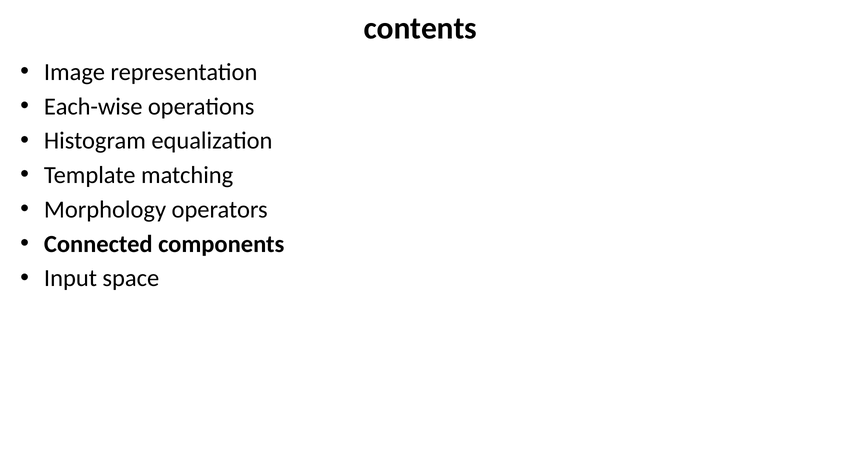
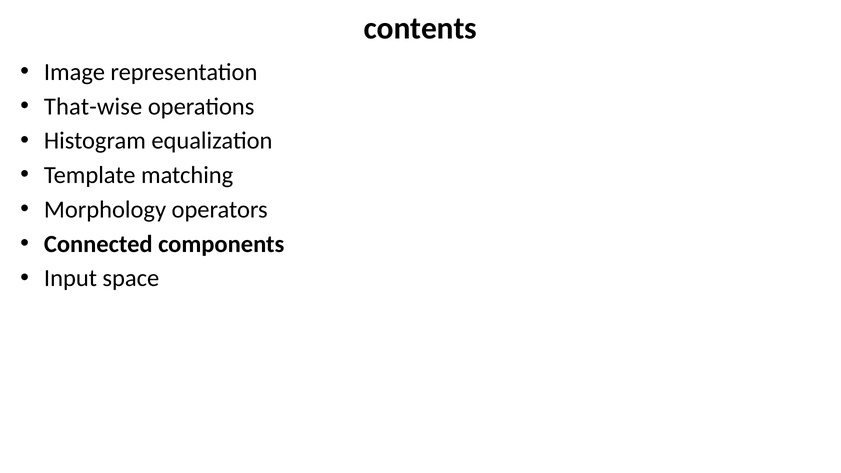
Each-wise: Each-wise -> That-wise (93, 107)
